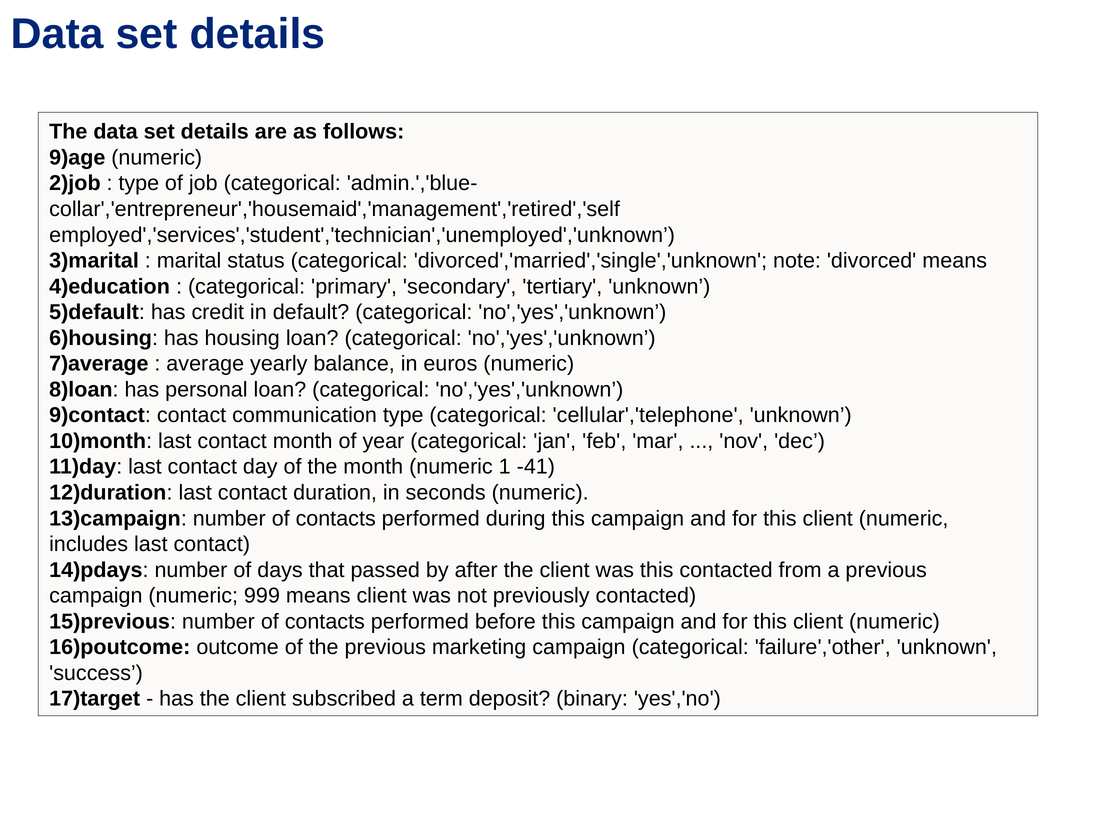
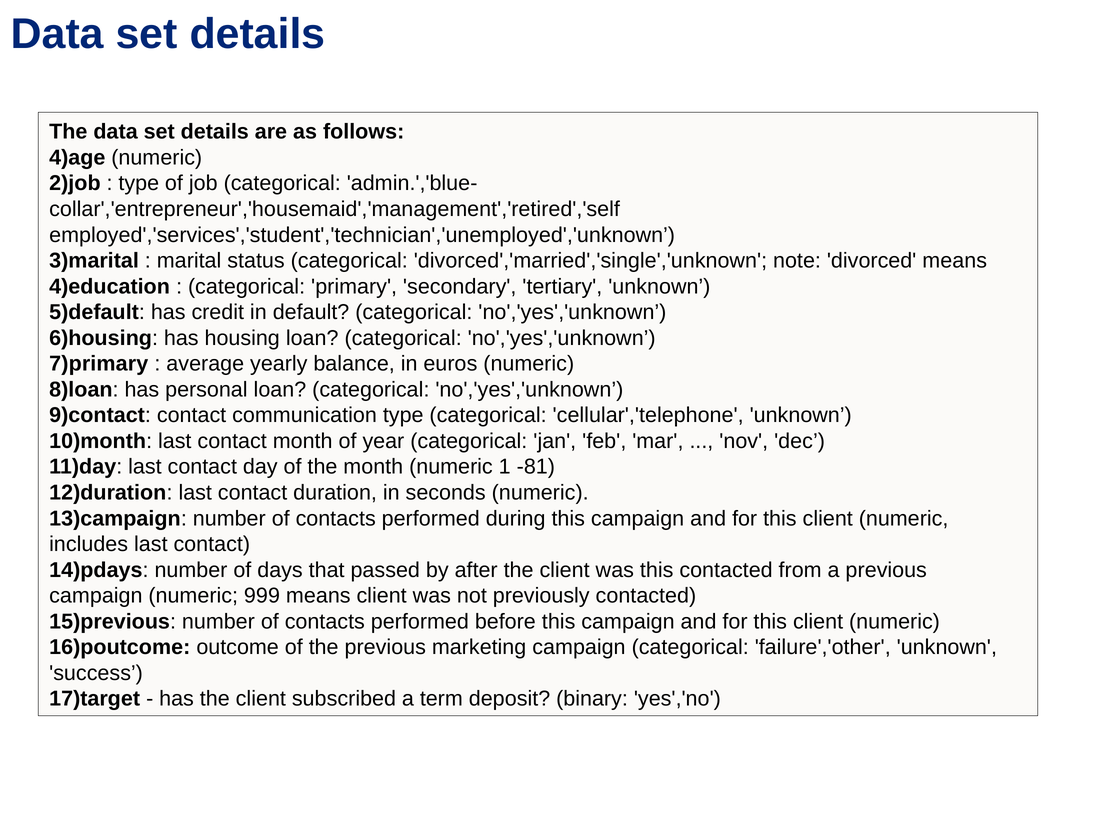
9)age: 9)age -> 4)age (77, 158)
7)average: 7)average -> 7)primary (99, 364)
-41: -41 -> -81 (536, 467)
